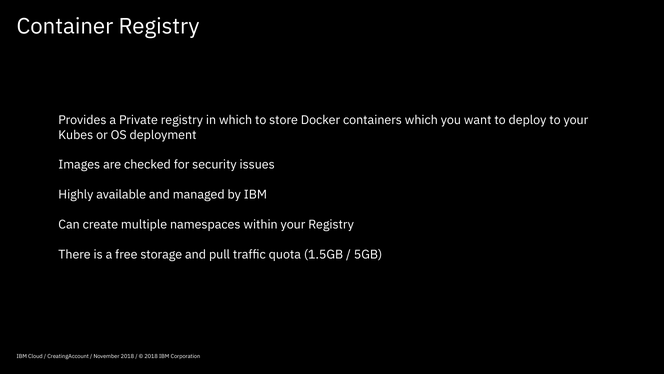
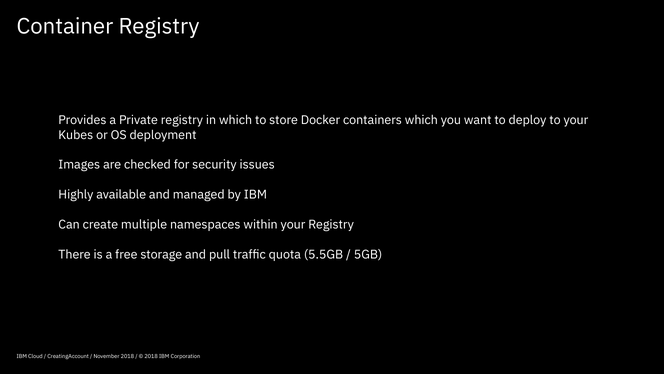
1.5GB: 1.5GB -> 5.5GB (324, 254)
